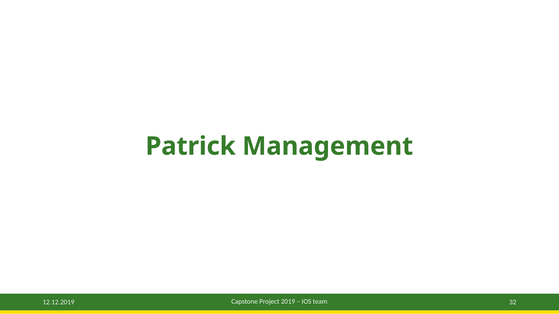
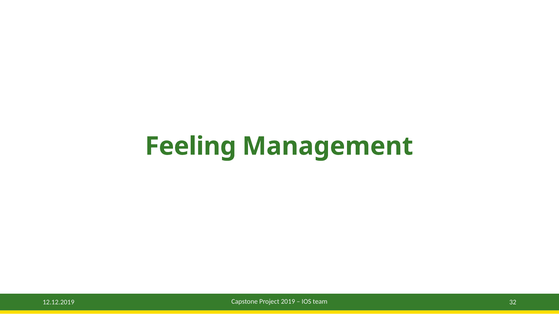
Patrick: Patrick -> Feeling (191, 146)
